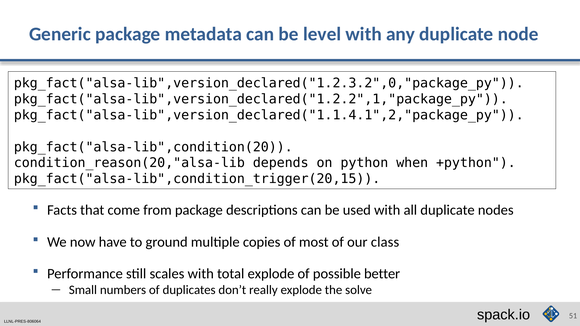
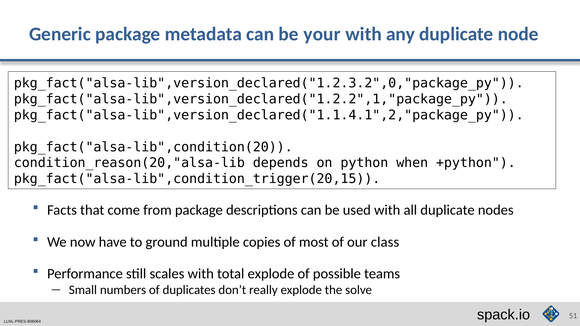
level: level -> your (322, 34)
better: better -> teams (382, 274)
